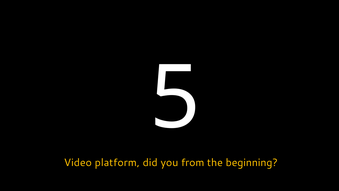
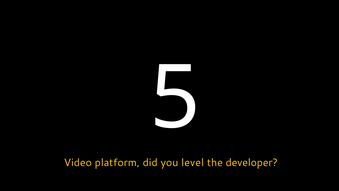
from: from -> level (193, 162)
beginning: beginning -> developer (252, 162)
